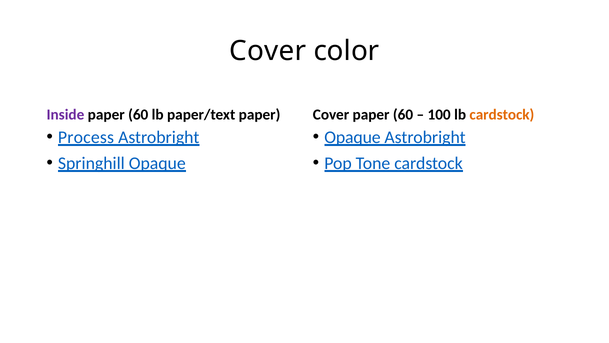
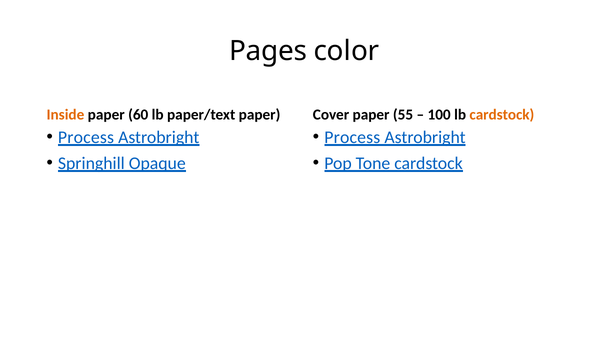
Cover: Cover -> Pages (268, 51)
Inside colour: purple -> orange (65, 115)
Cover paper 60: 60 -> 55 (403, 115)
Opaque: Opaque -> Process (352, 137)
